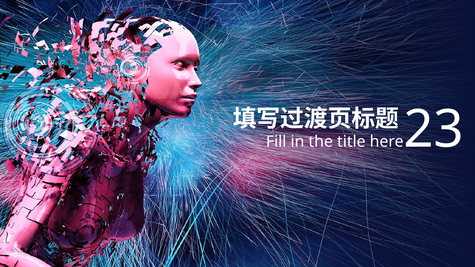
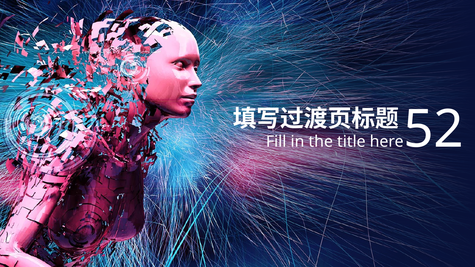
23: 23 -> 52 (434, 130)
